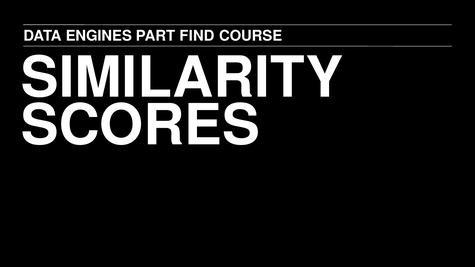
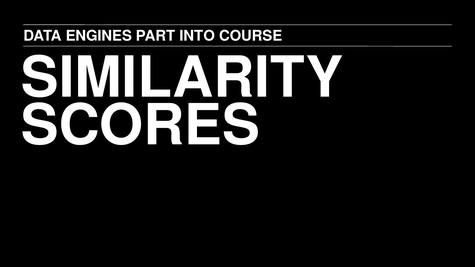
FIND: FIND -> INTO (197, 36)
